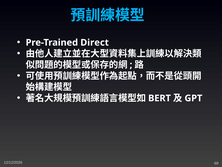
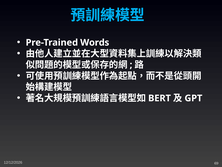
Direct: Direct -> Words (95, 42)
